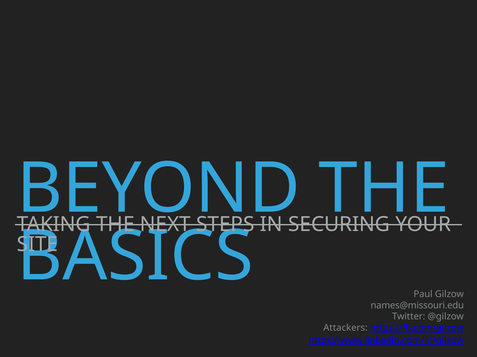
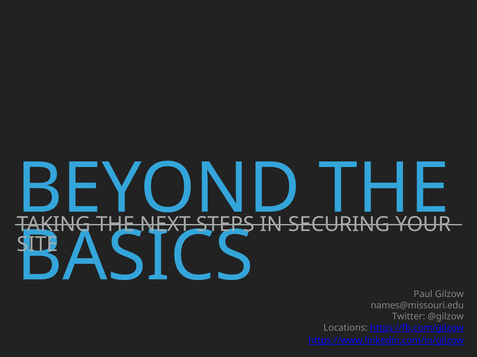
Attackers: Attackers -> Locations (346, 328)
